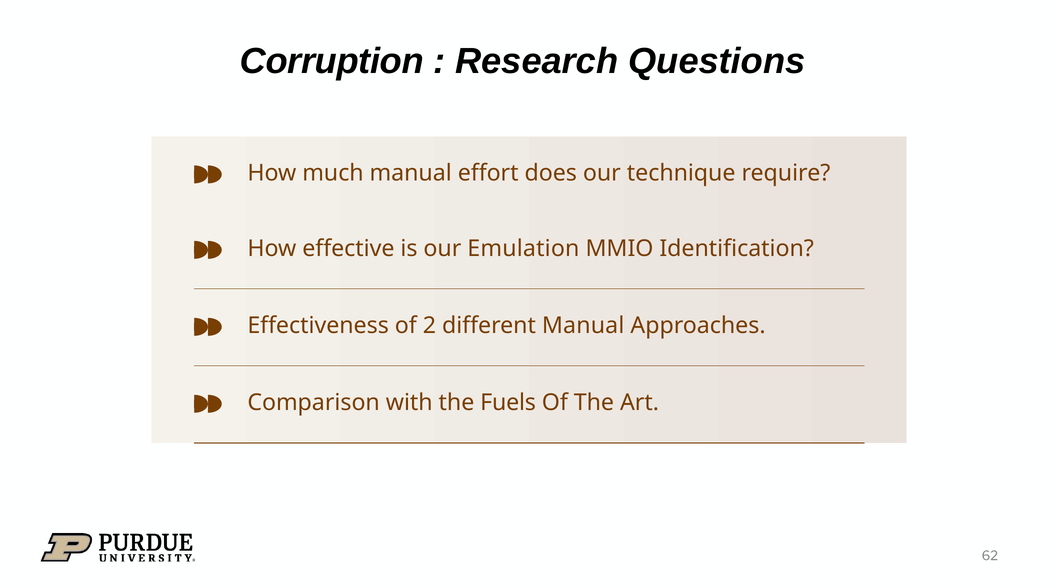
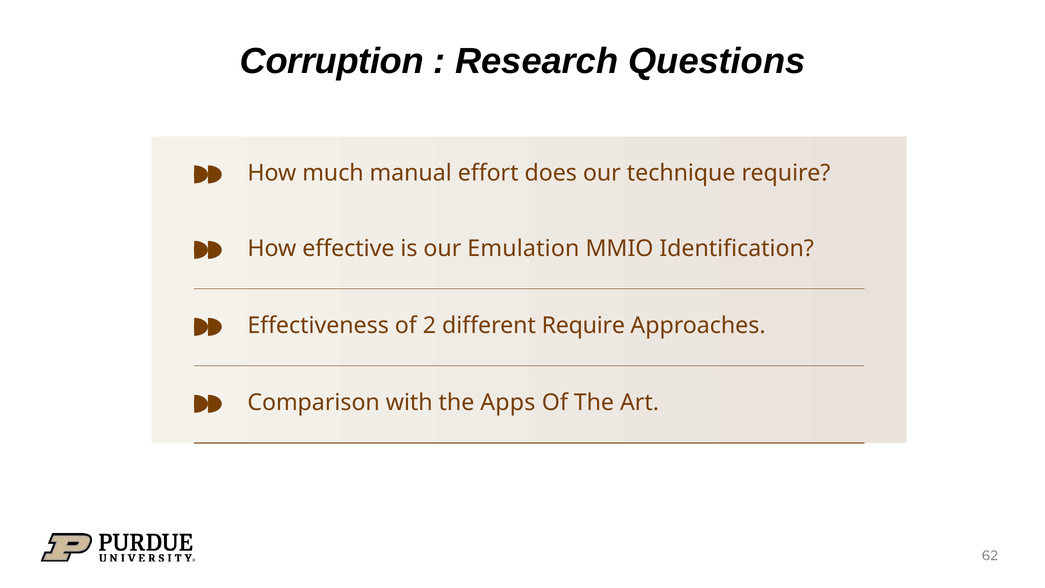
different Manual: Manual -> Require (583, 326)
Fuels: Fuels -> Apps (508, 403)
